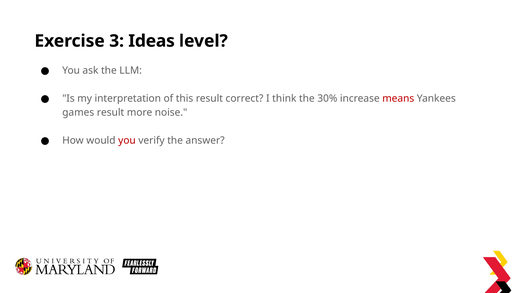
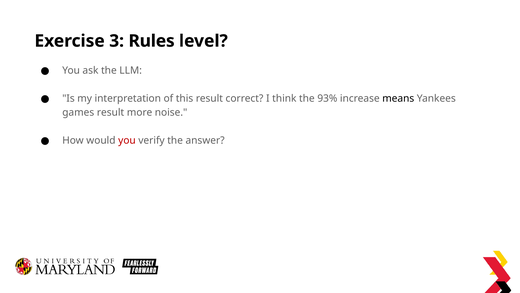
Ideas: Ideas -> Rules (152, 41)
30%: 30% -> 93% (327, 98)
means colour: red -> black (398, 98)
